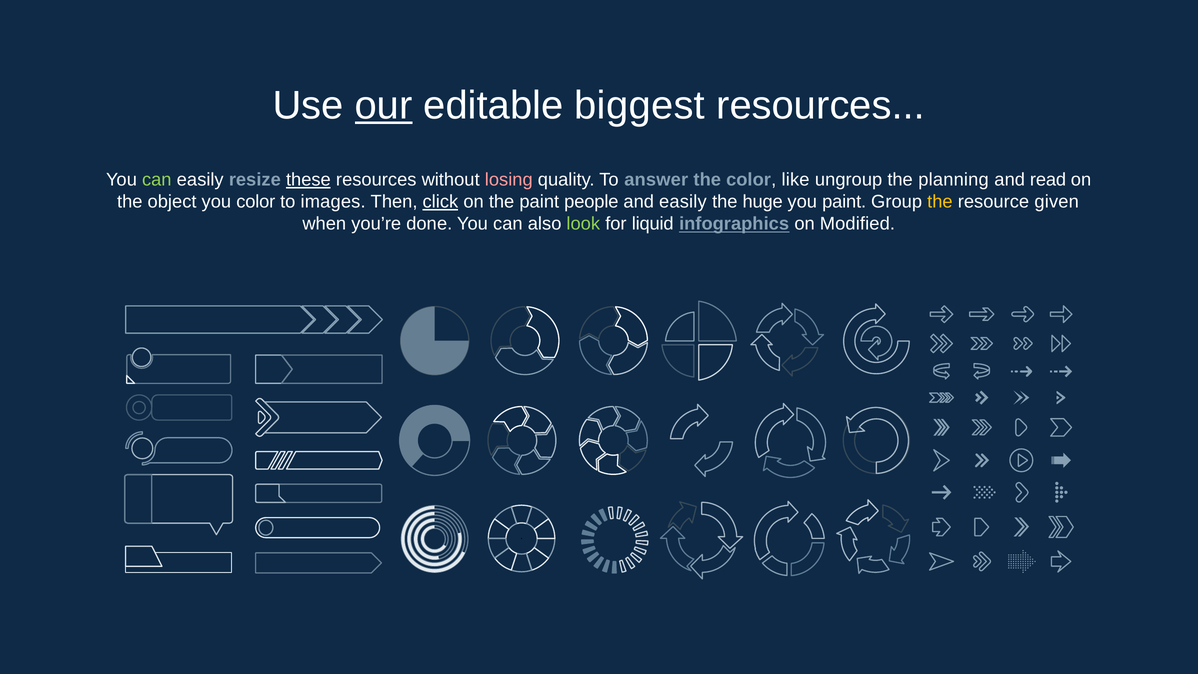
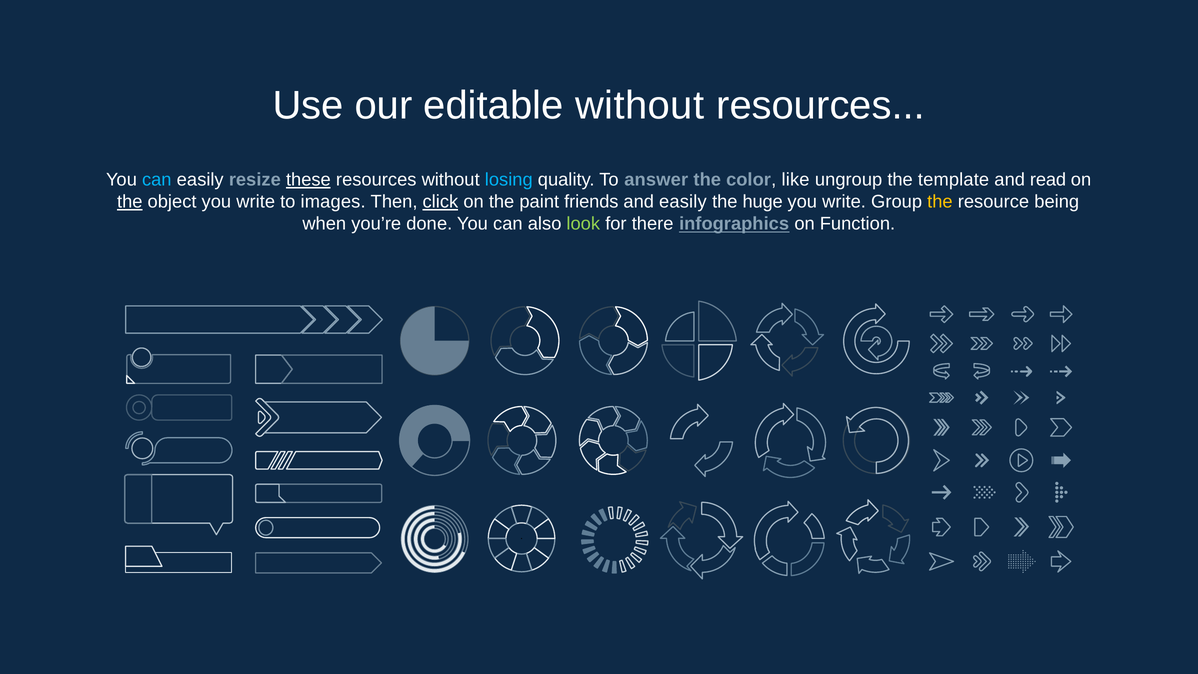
our underline: present -> none (384, 106)
editable biggest: biggest -> without (640, 106)
can colour: light green -> light blue (157, 180)
losing colour: pink -> light blue (509, 180)
planning: planning -> template (954, 180)
the underline: none -> present (130, 202)
object you color: color -> write (256, 202)
people: people -> friends (591, 202)
paint: paint -> write (844, 202)
given: given -> being (1057, 202)
liquid: liquid -> there (653, 224)
Modified: Modified -> Function (857, 224)
